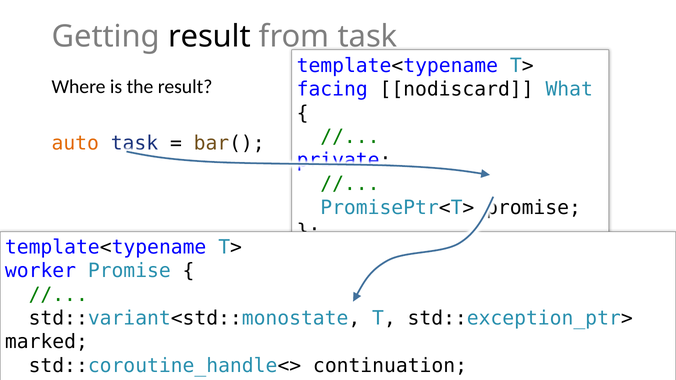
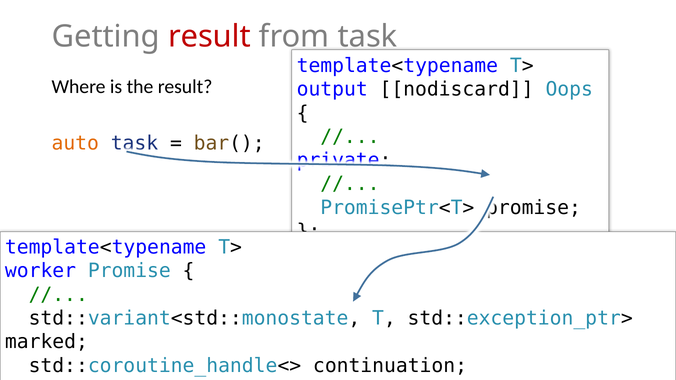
result colour: black -> red (210, 37)
facing: facing -> output (332, 89)
What: What -> Oops (569, 89)
